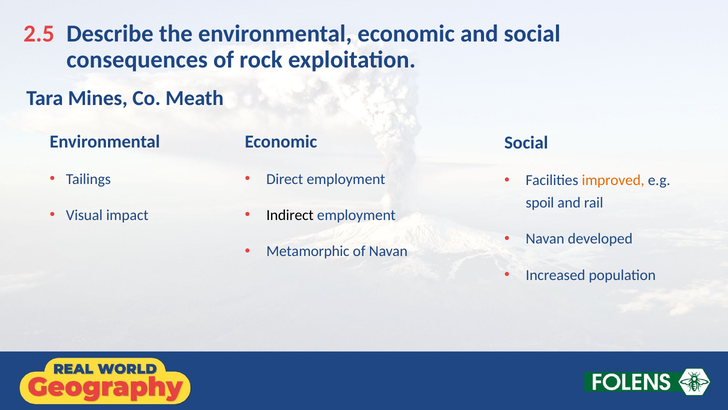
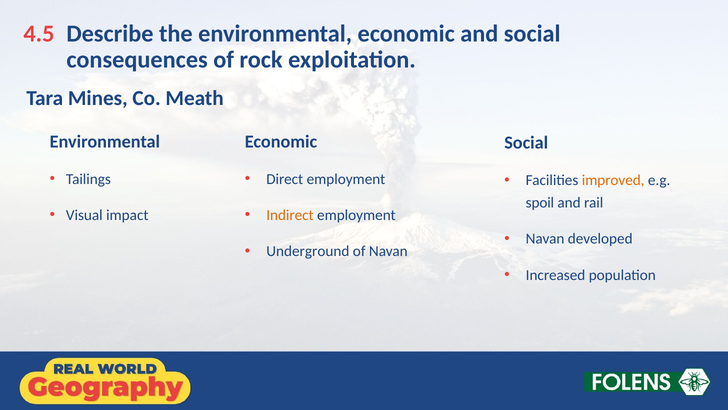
2.5: 2.5 -> 4.5 (39, 34)
Indirect colour: black -> orange (290, 215)
Metamorphic: Metamorphic -> Underground (308, 251)
